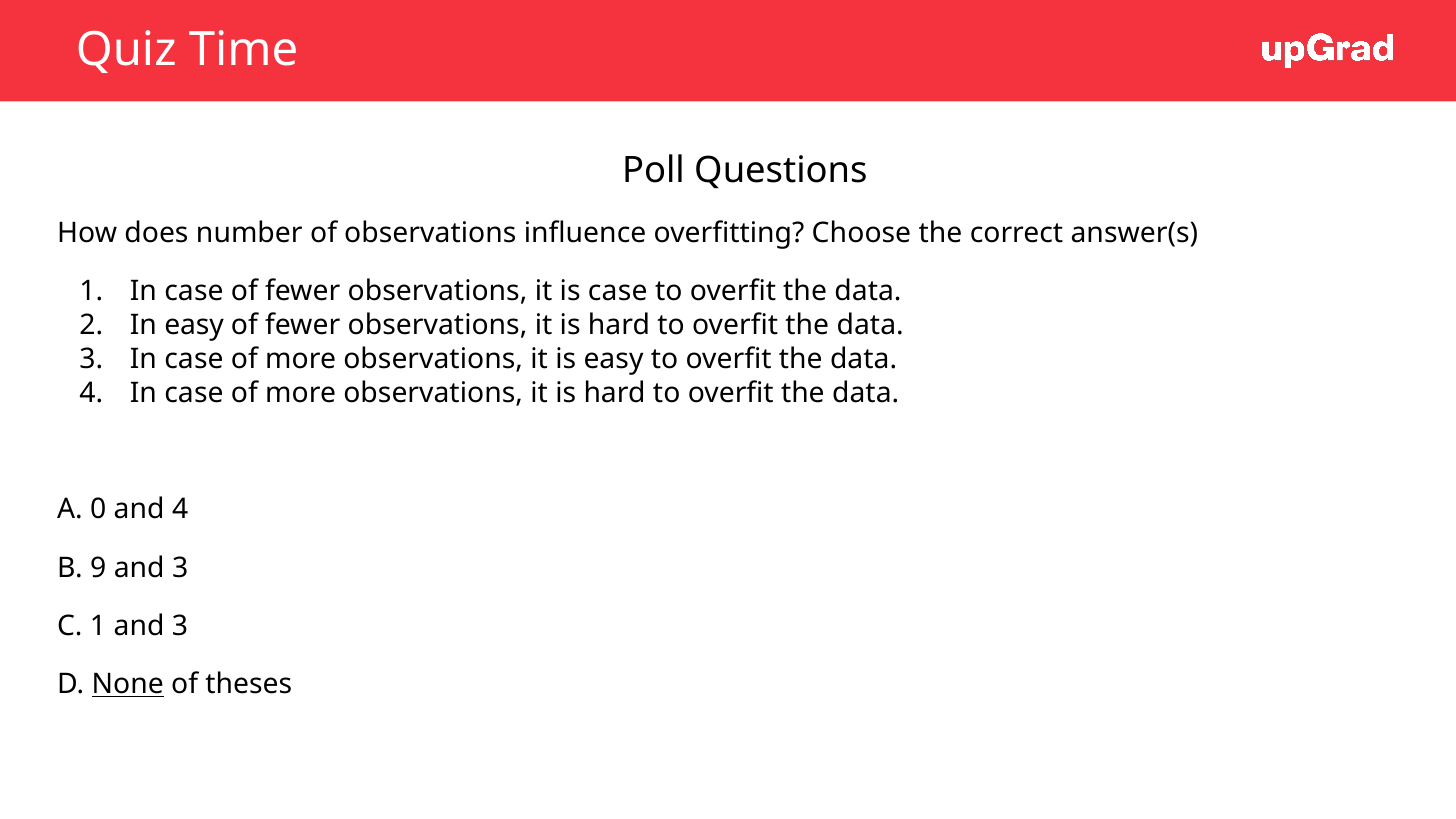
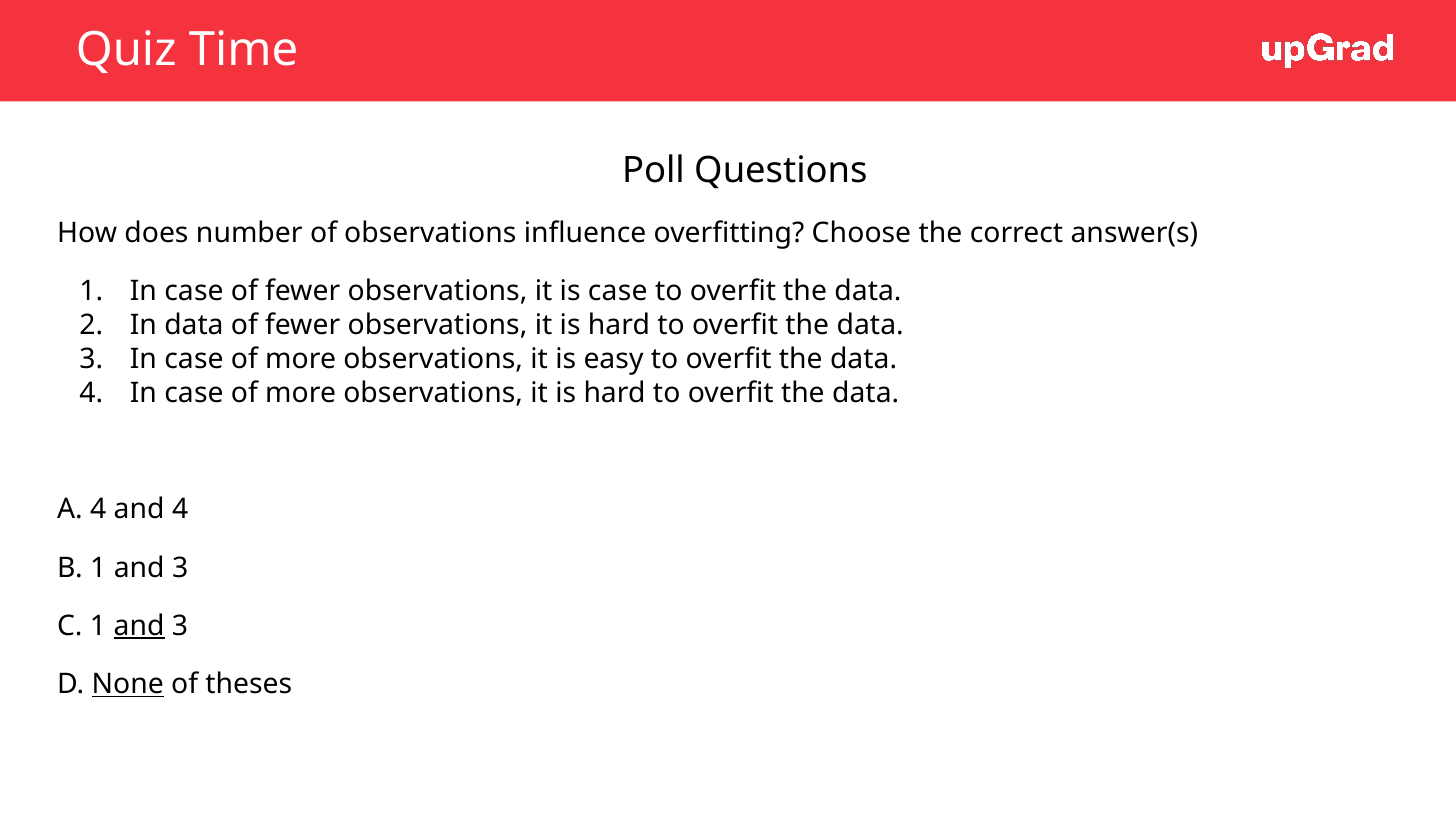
In easy: easy -> data (194, 325)
A 0: 0 -> 4 (98, 510)
B 9: 9 -> 1 (98, 568)
and underline: none -> present (139, 626)
